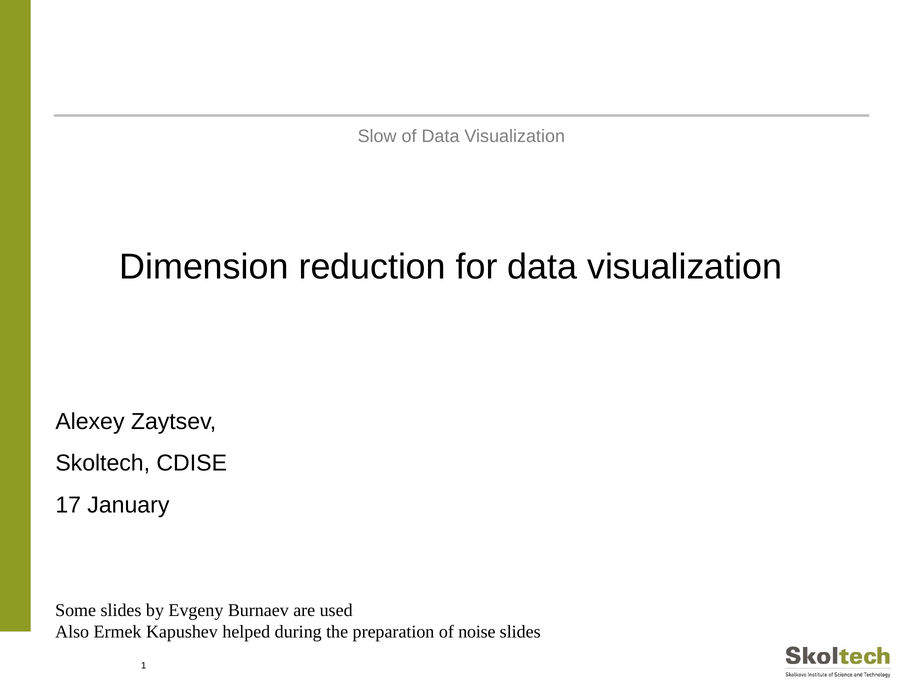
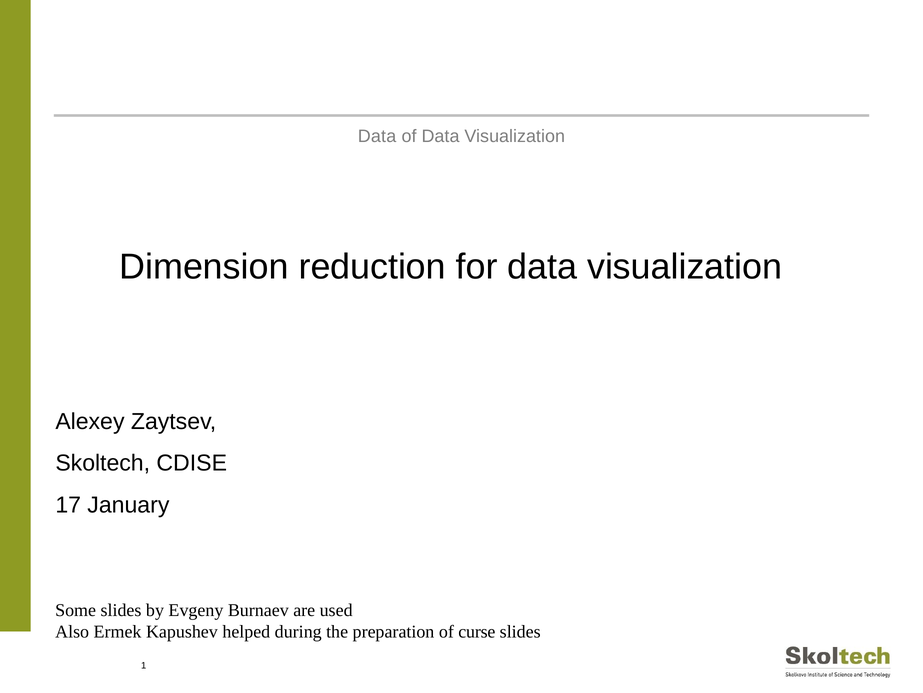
Slow: Slow -> Data (377, 136)
noise: noise -> curse (477, 631)
